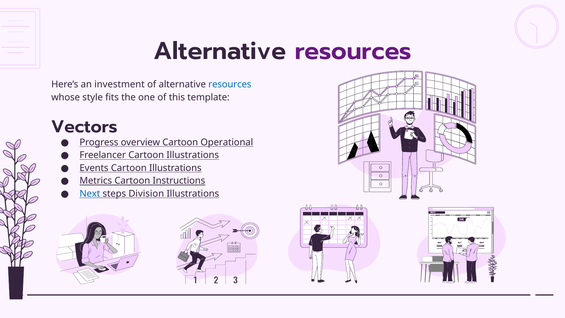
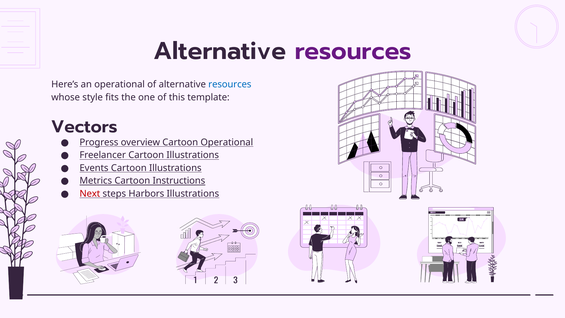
an investment: investment -> operational (120, 84)
Next colour: blue -> red (90, 193)
Division: Division -> Harbors (146, 193)
